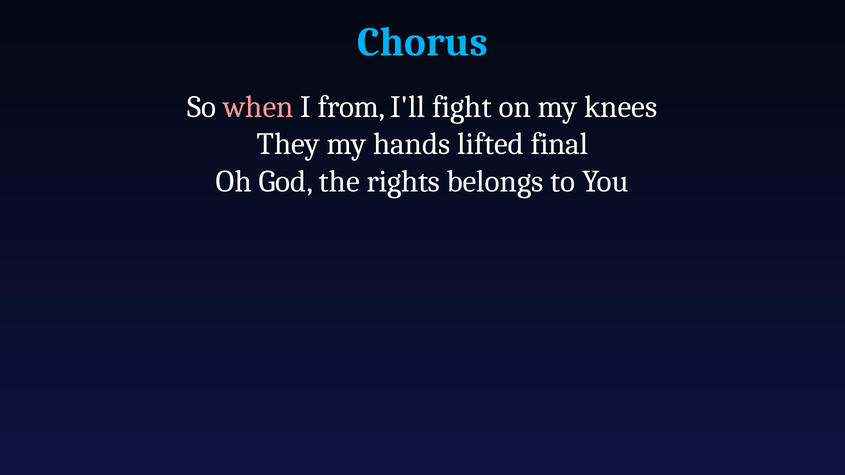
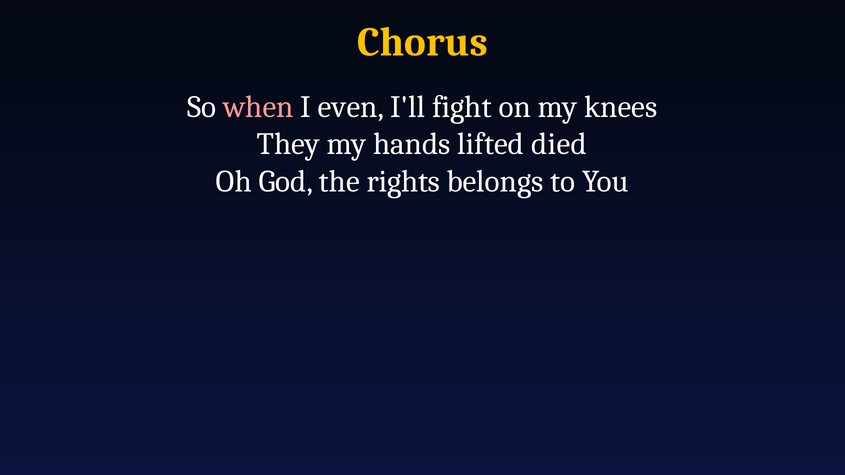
Chorus colour: light blue -> yellow (422, 42)
from: from -> even (351, 107)
final: final -> died (559, 144)
